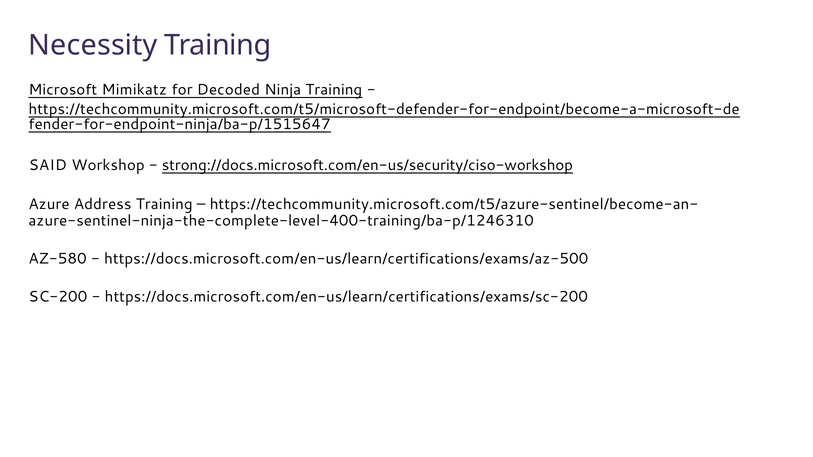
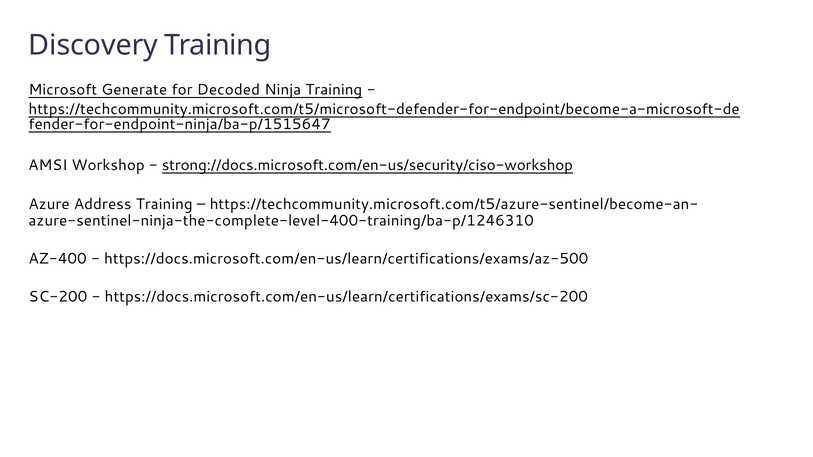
Necessity: Necessity -> Discovery (93, 45)
Mimikatz: Mimikatz -> Generate (134, 90)
SAID: SAID -> AMSI (48, 165)
AZ-580: AZ-580 -> AZ-400 (58, 259)
